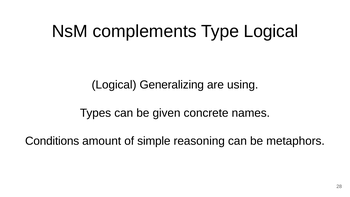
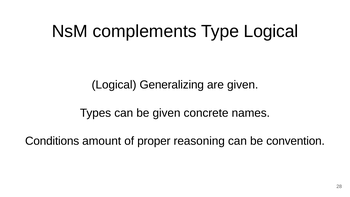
are using: using -> given (243, 85)
simple: simple -> proper (154, 141)
metaphors: metaphors -> convention (296, 141)
